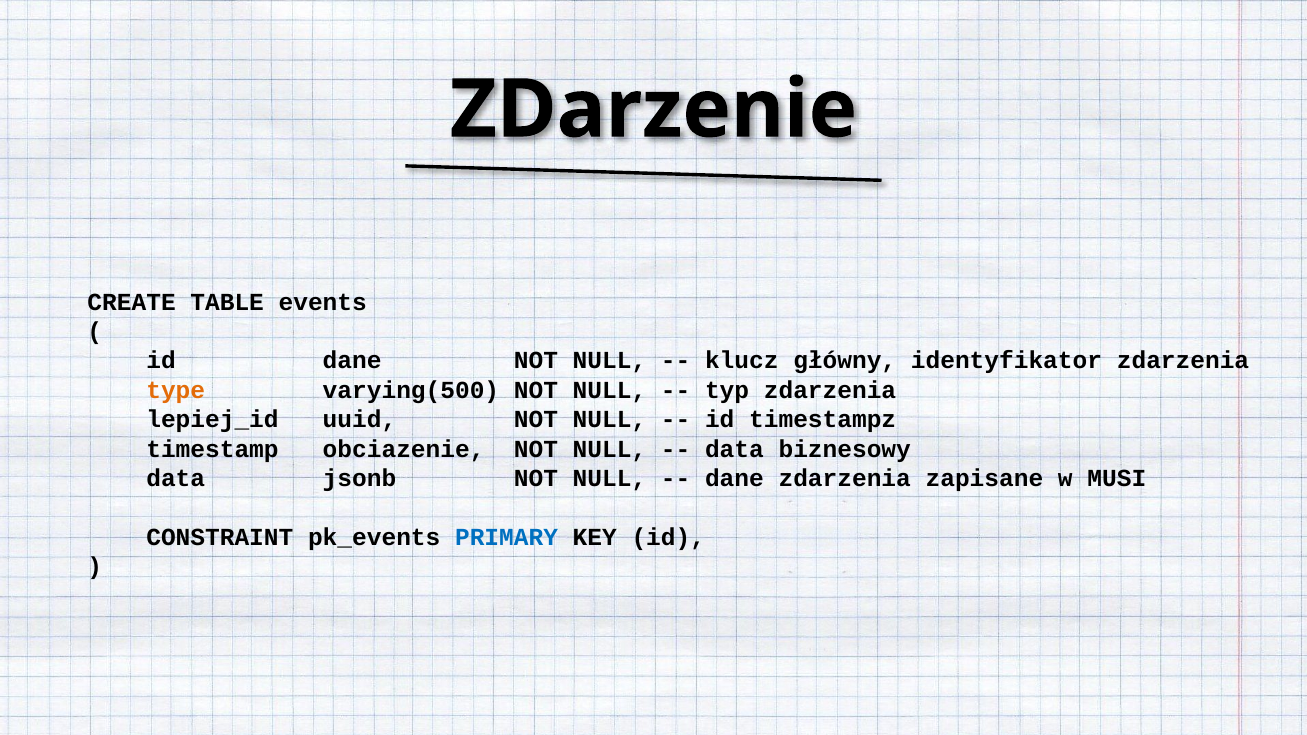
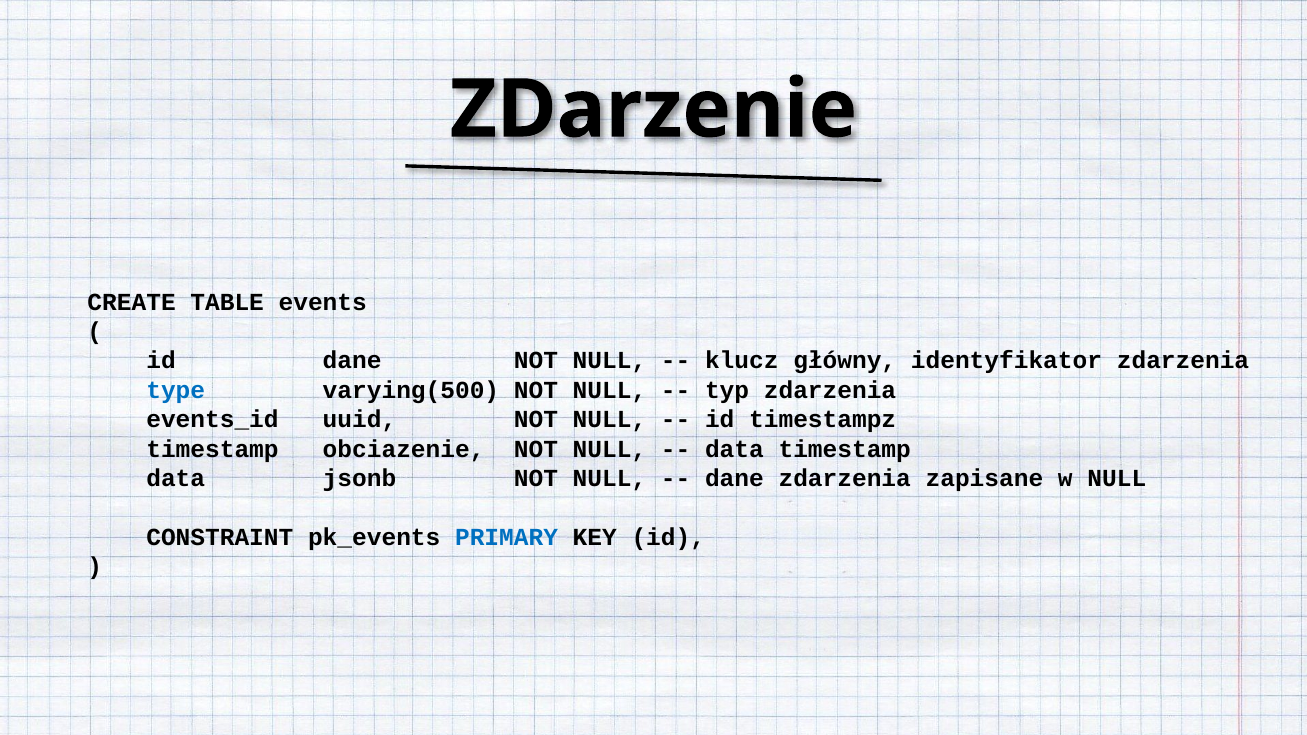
type colour: orange -> blue (176, 390)
lepiej_id: lepiej_id -> events_id (212, 420)
data biznesowy: biznesowy -> timestamp (845, 449)
w MUSI: MUSI -> NULL (1117, 478)
